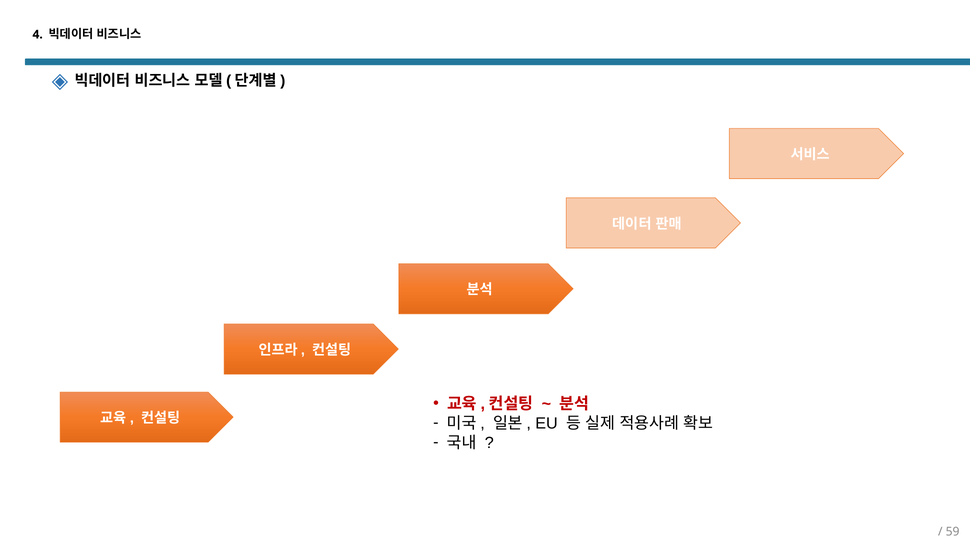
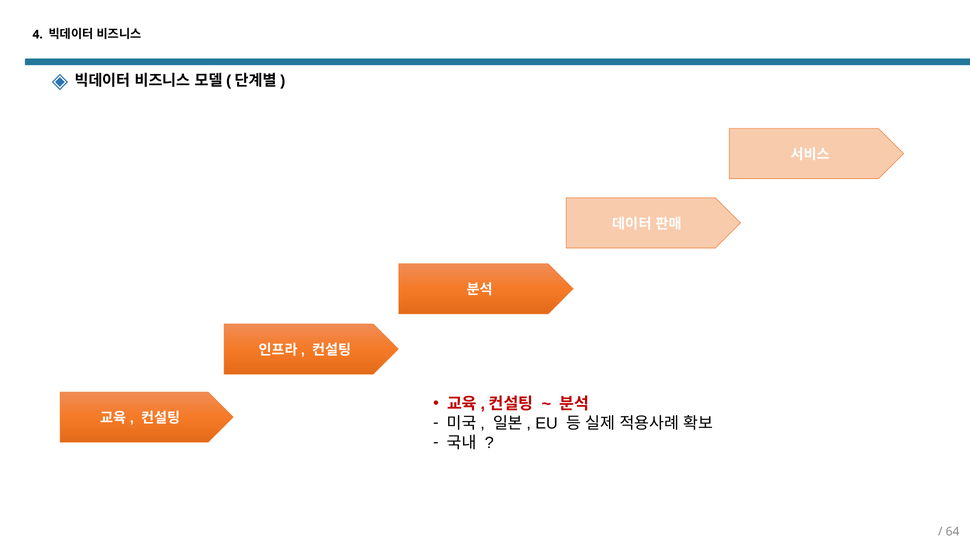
59: 59 -> 64 (953, 532)
